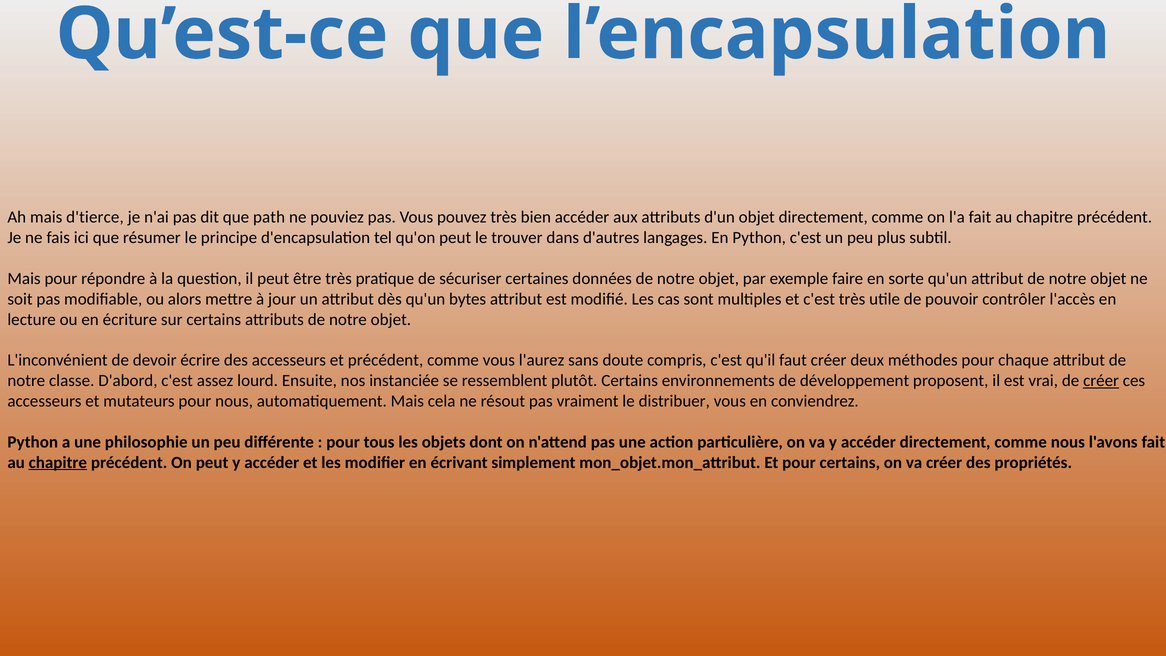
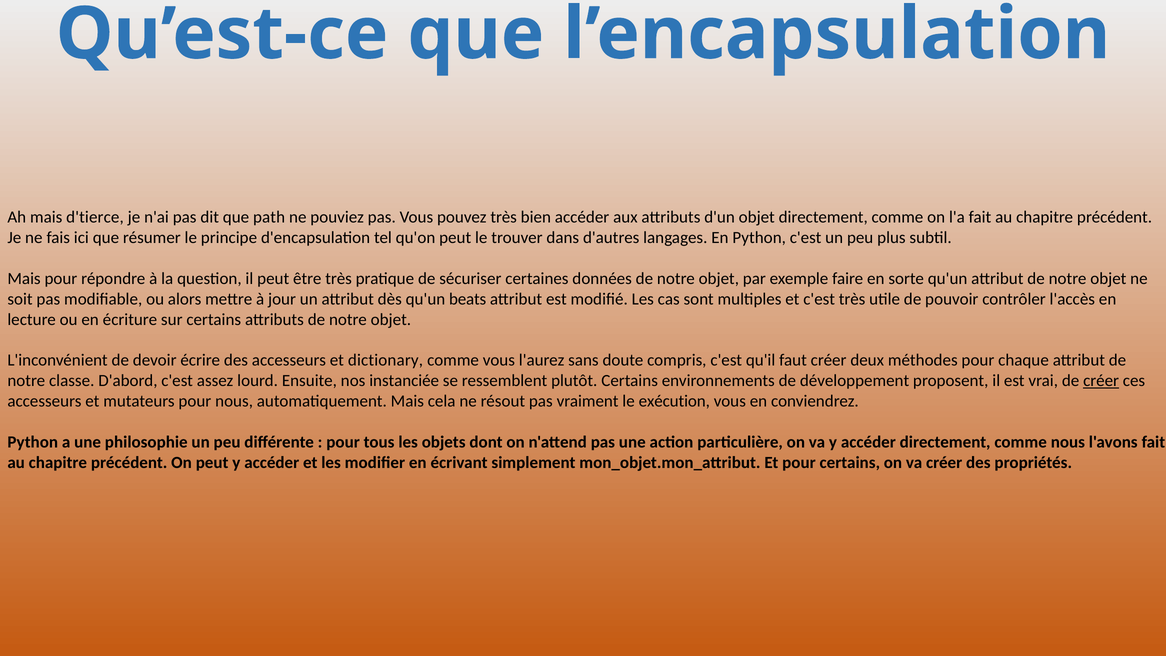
bytes: bytes -> beats (468, 299)
et précédent: précédent -> dictionary (385, 360)
distribuer: distribuer -> exécution (674, 401)
chapitre underline: present -> none (58, 462)
